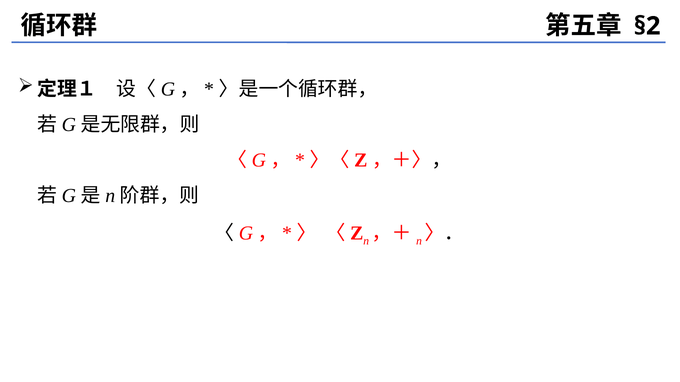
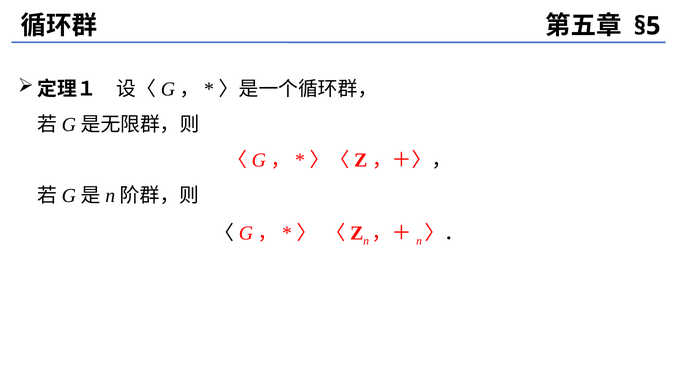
§2: §2 -> §5 (647, 26)
